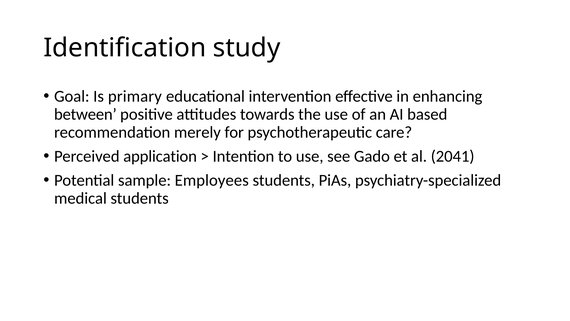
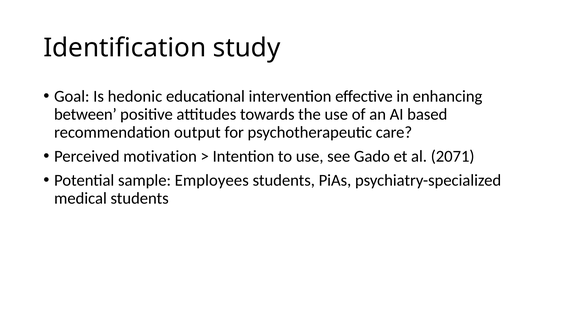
primary: primary -> hedonic (135, 96)
merely: merely -> output (197, 132)
application: application -> motivation (160, 156)
2041: 2041 -> 2071 (453, 156)
